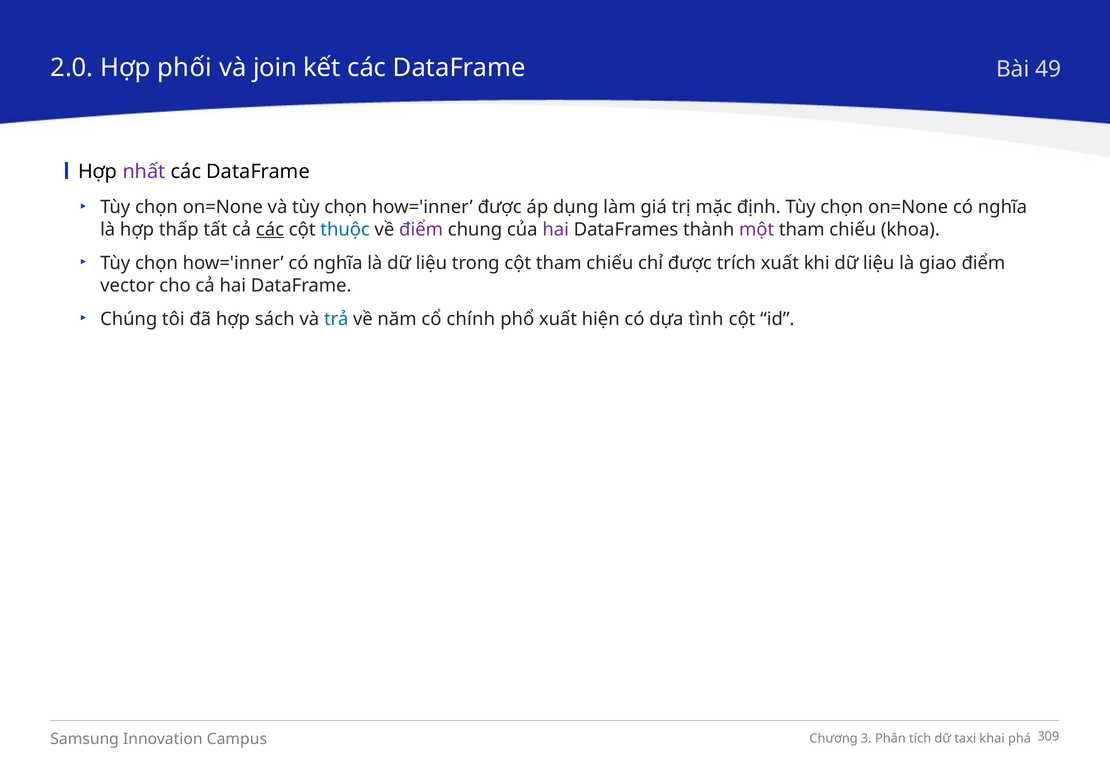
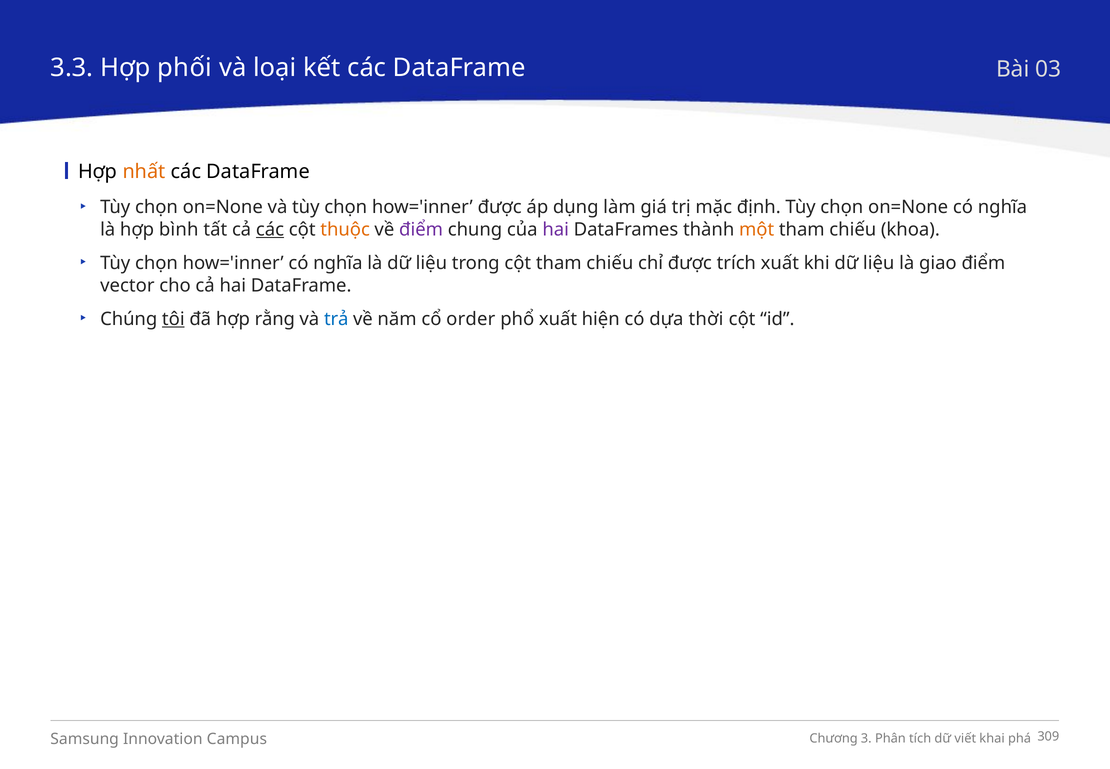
2.0: 2.0 -> 3.3 (72, 68)
join: join -> loại (275, 68)
49: 49 -> 03 (1048, 69)
nhất colour: purple -> orange (144, 172)
thấp: thấp -> bình (179, 229)
thuộc colour: blue -> orange (345, 229)
một colour: purple -> orange (757, 229)
tôi underline: none -> present (173, 319)
sách: sách -> rằng (275, 319)
chính: chính -> order (471, 319)
tình: tình -> thời (706, 319)
taxi: taxi -> viết (965, 738)
